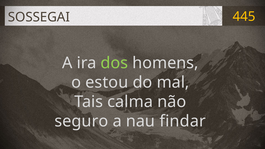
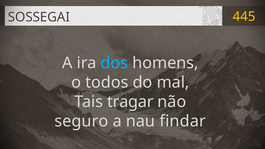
dos colour: light green -> light blue (114, 63)
estou: estou -> todos (107, 82)
calma: calma -> tragar (130, 102)
